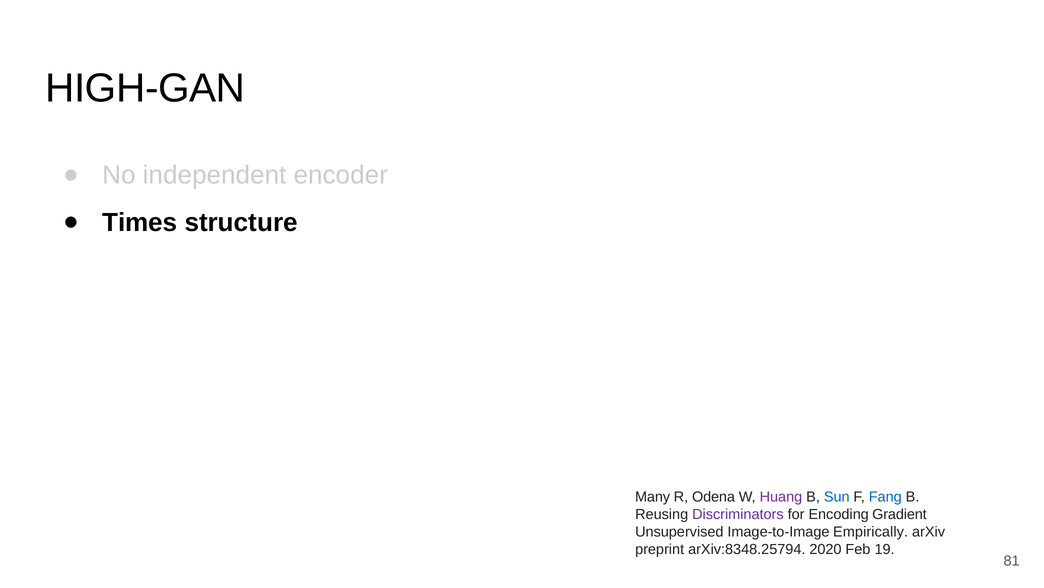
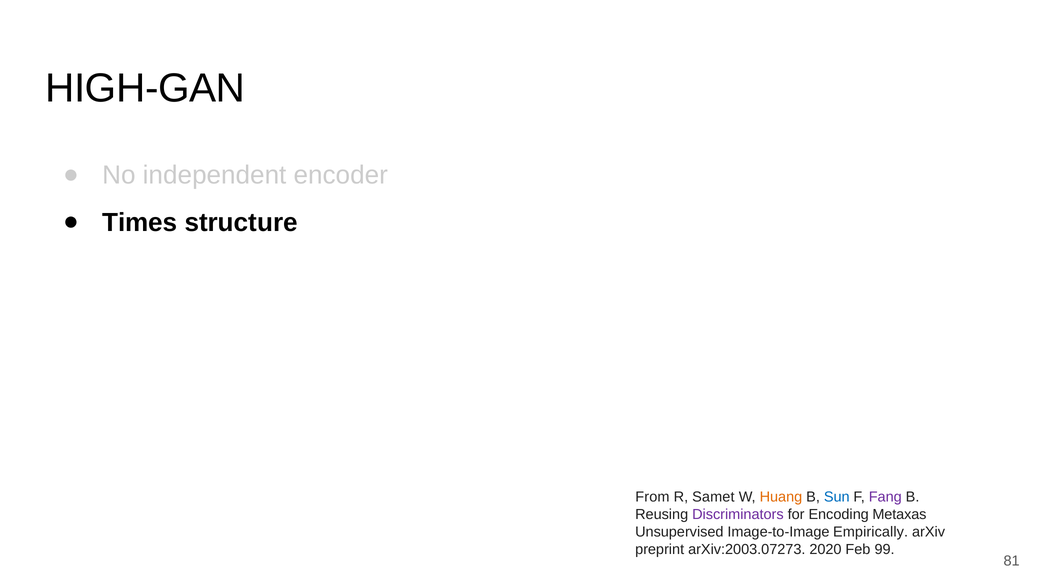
Many: Many -> From (652, 496)
Odena: Odena -> Samet (713, 496)
Huang colour: purple -> orange (781, 496)
Fang colour: blue -> purple (885, 496)
Gradient: Gradient -> Metaxas (899, 514)
arXiv:8348.25794: arXiv:8348.25794 -> arXiv:2003.07273 (747, 549)
19: 19 -> 99 (885, 549)
